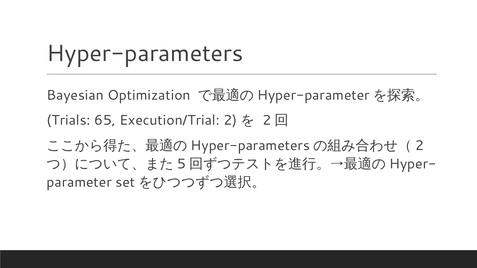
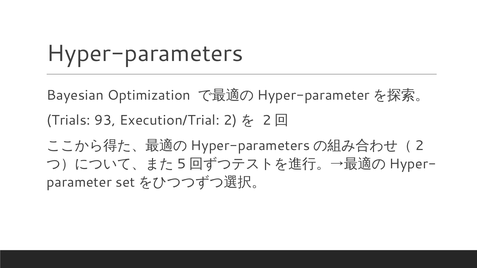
65: 65 -> 93 (105, 121)
